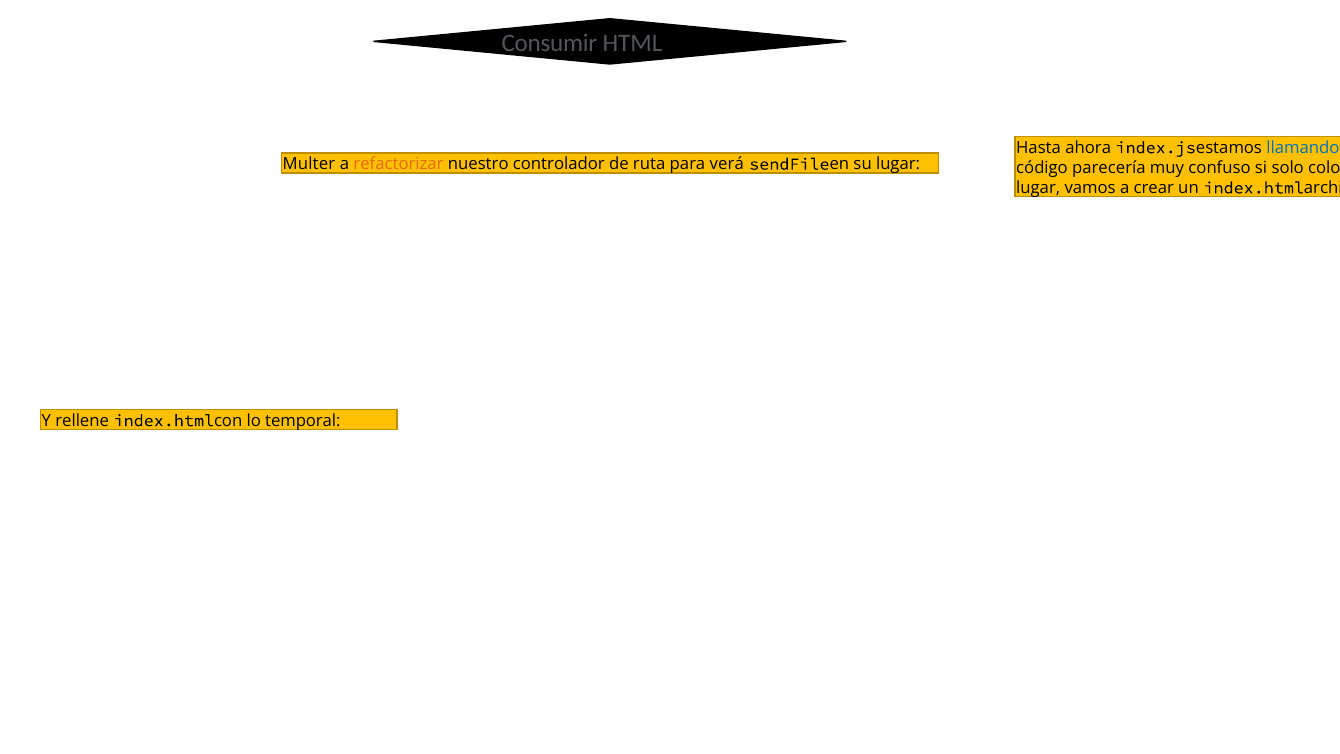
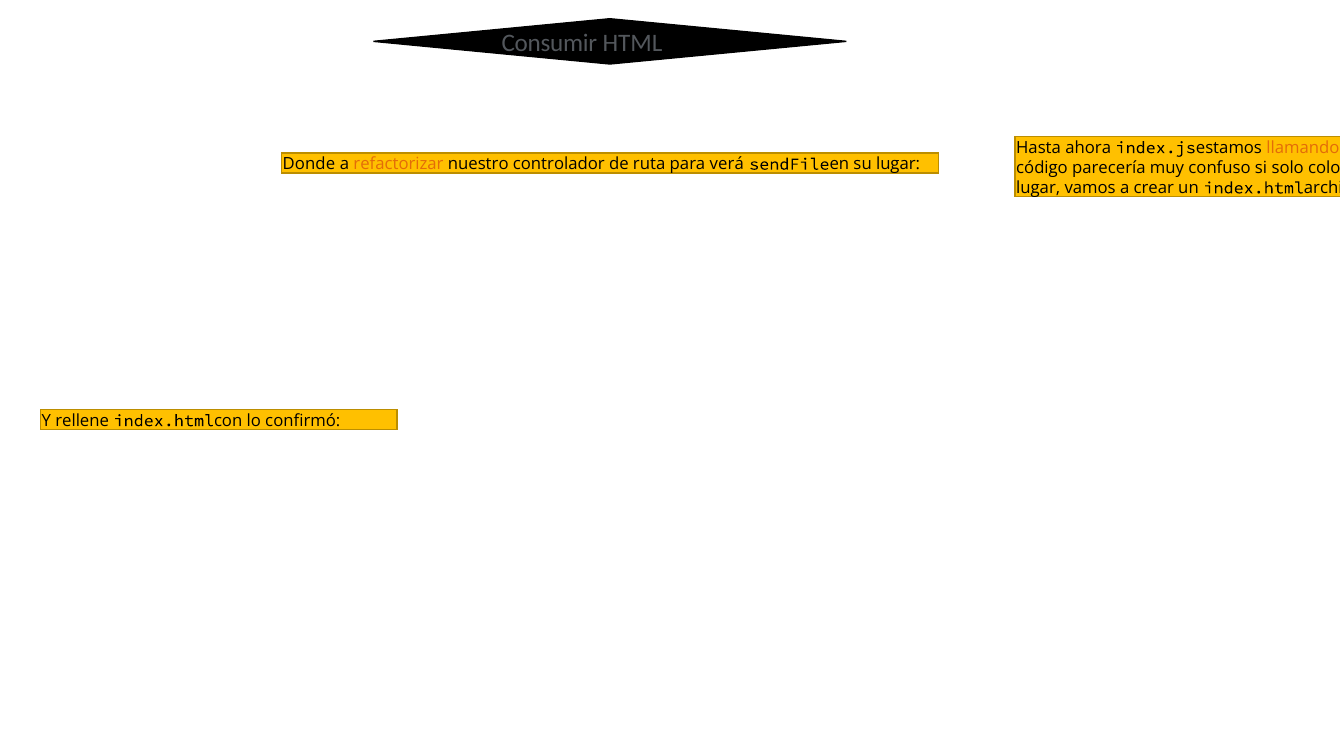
llamando colour: blue -> orange (1303, 148)
Multer: Multer -> Donde (309, 164)
temporal: temporal -> confirmó (303, 420)
